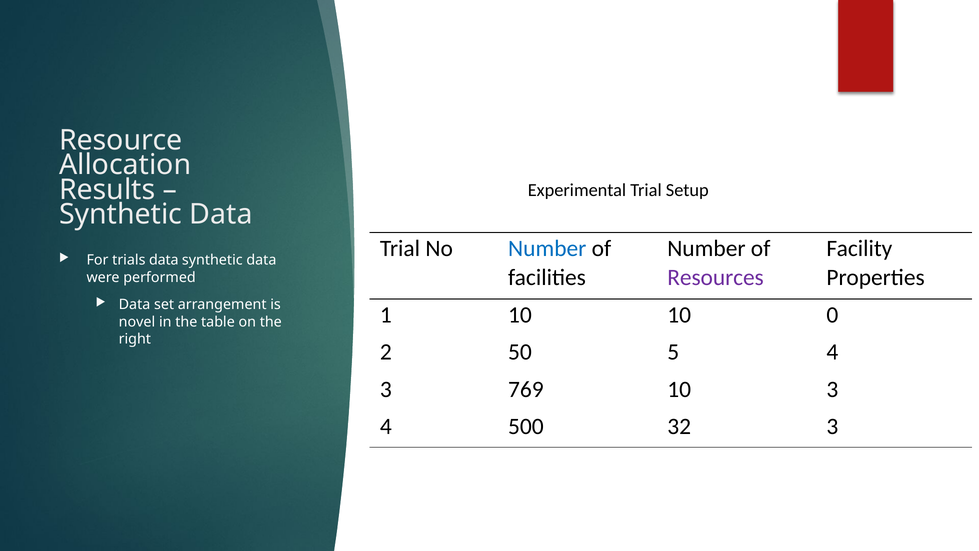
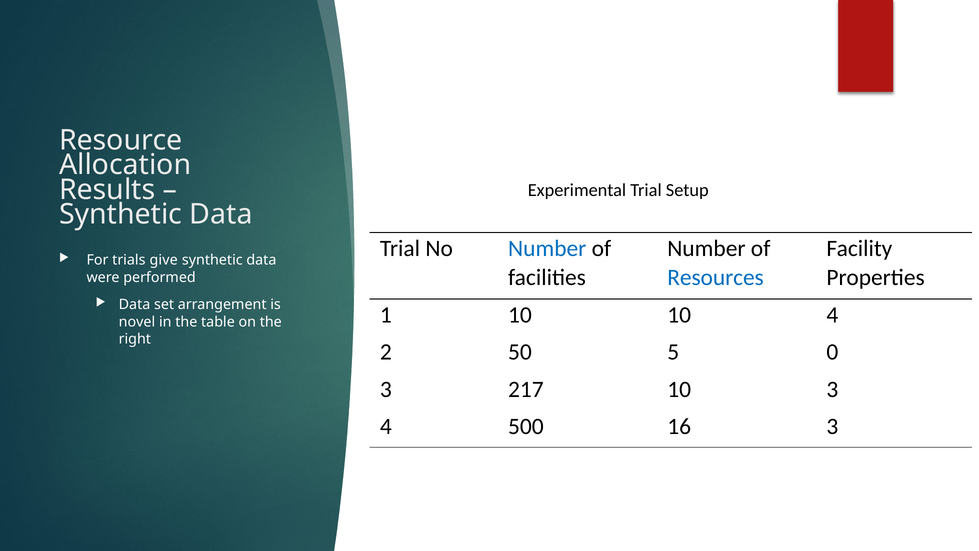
trials data: data -> give (164, 260)
Resources colour: purple -> blue (716, 277)
10 0: 0 -> 4 (832, 315)
5 4: 4 -> 0 (832, 352)
769: 769 -> 217 (526, 389)
32: 32 -> 16 (679, 426)
